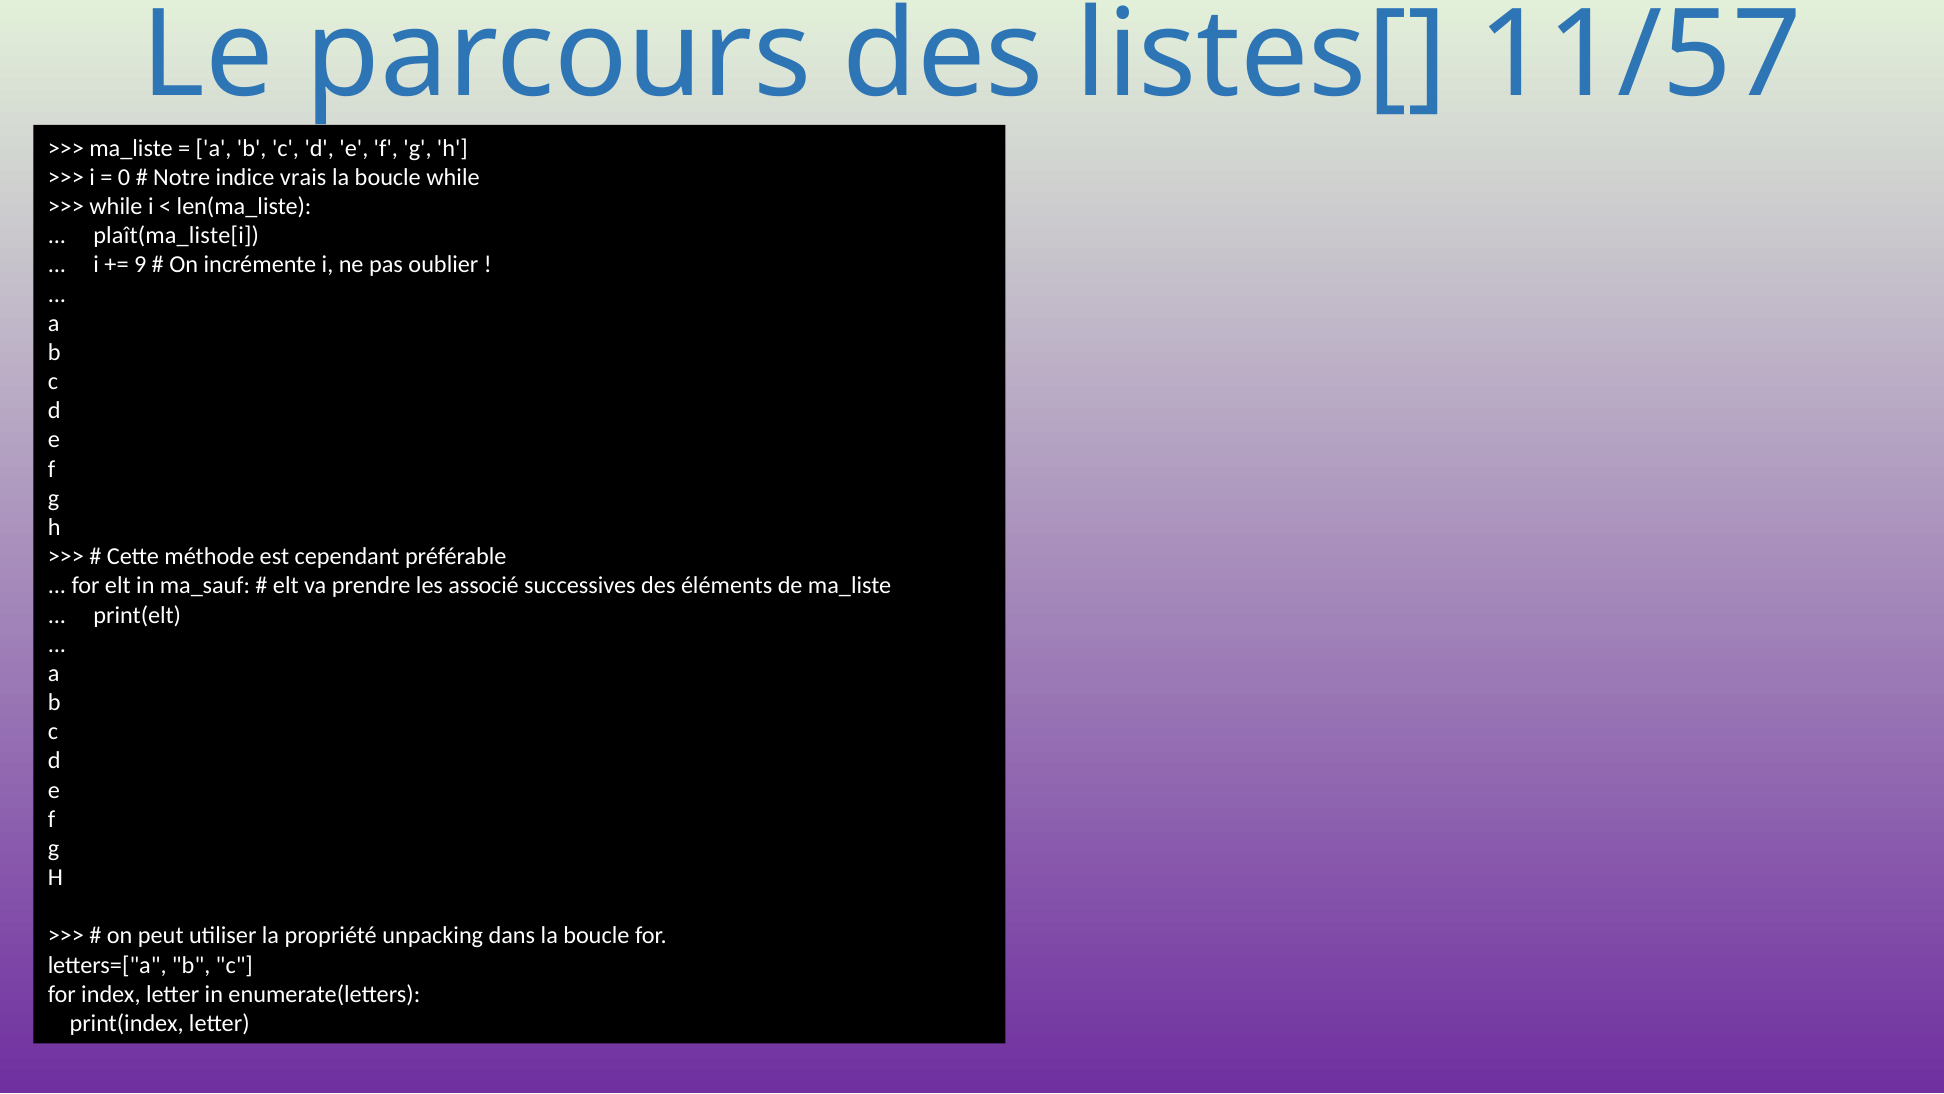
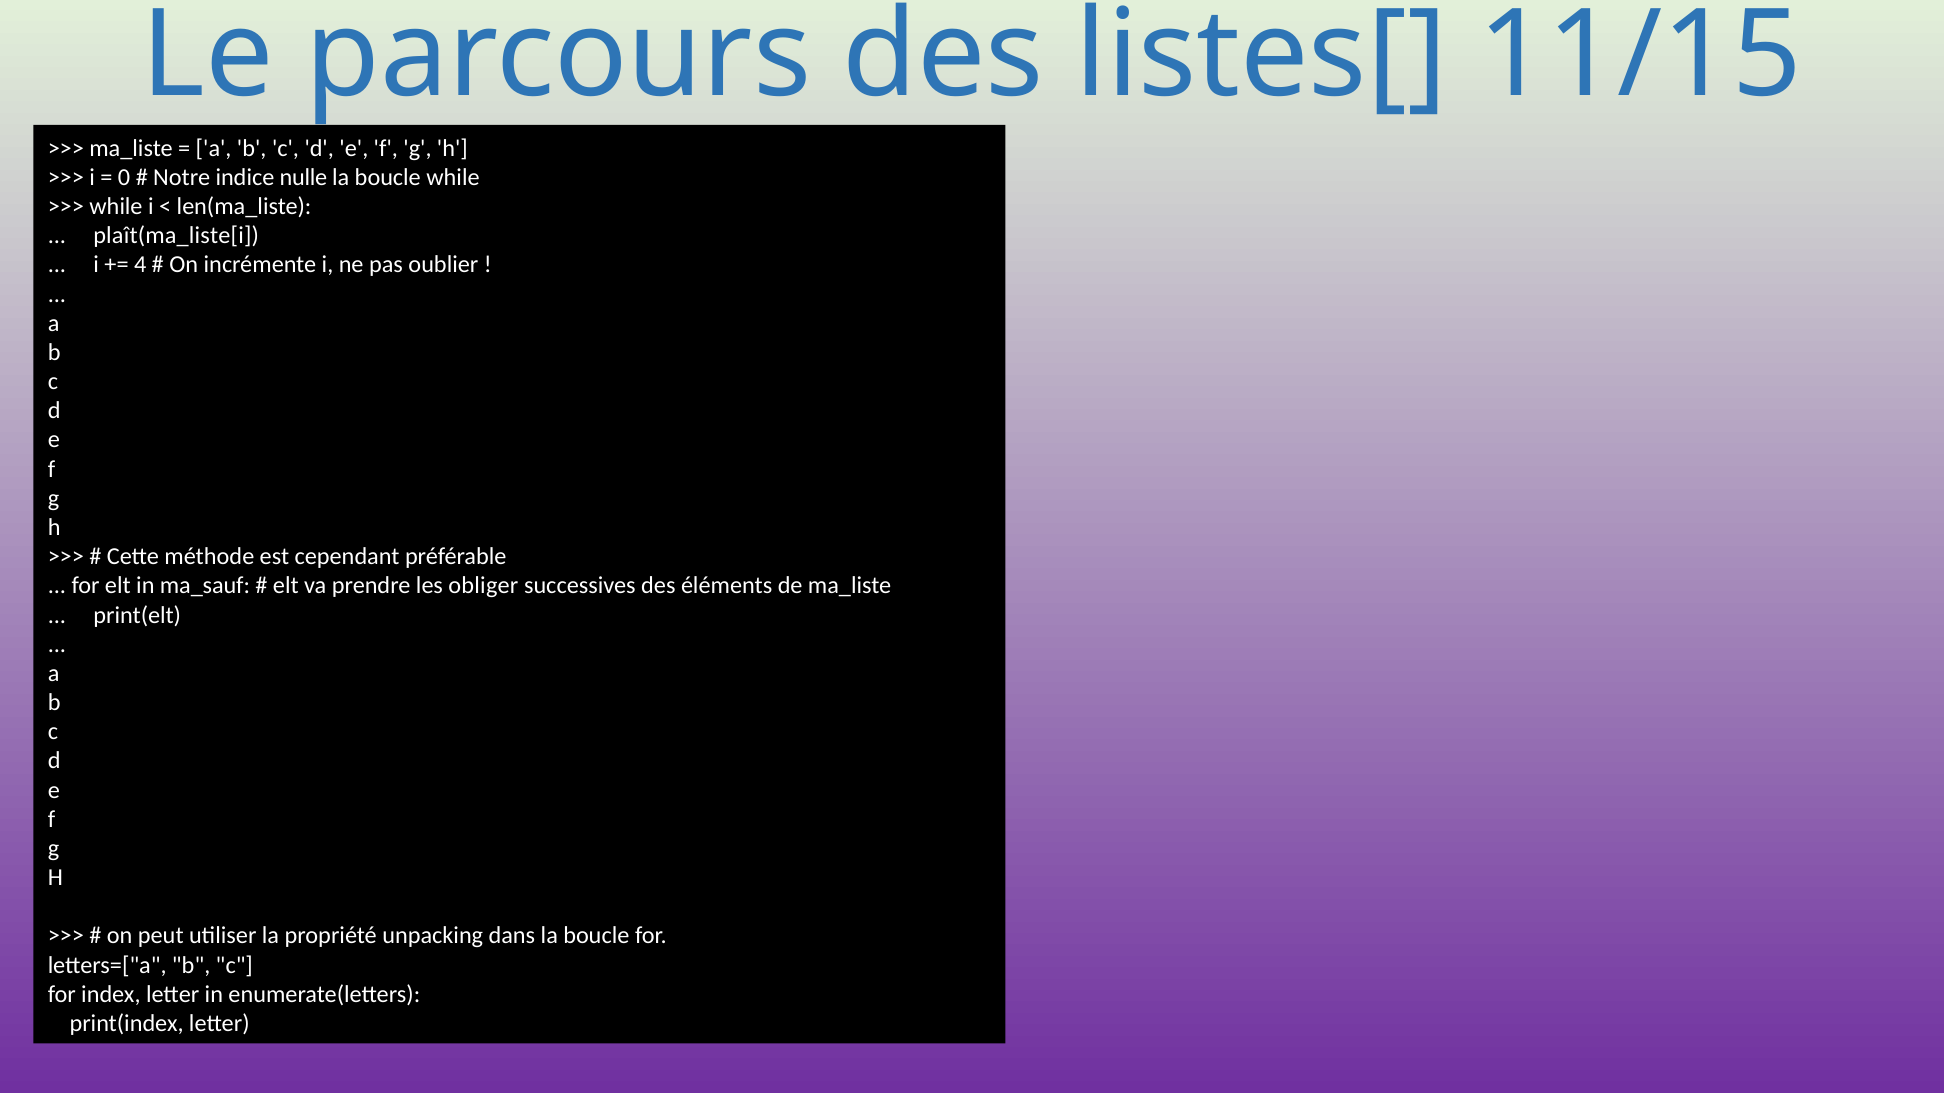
11/57: 11/57 -> 11/15 (1640, 56)
vrais: vrais -> nulle (303, 177)
9: 9 -> 4 (140, 265)
associé: associé -> obliger (483, 586)
